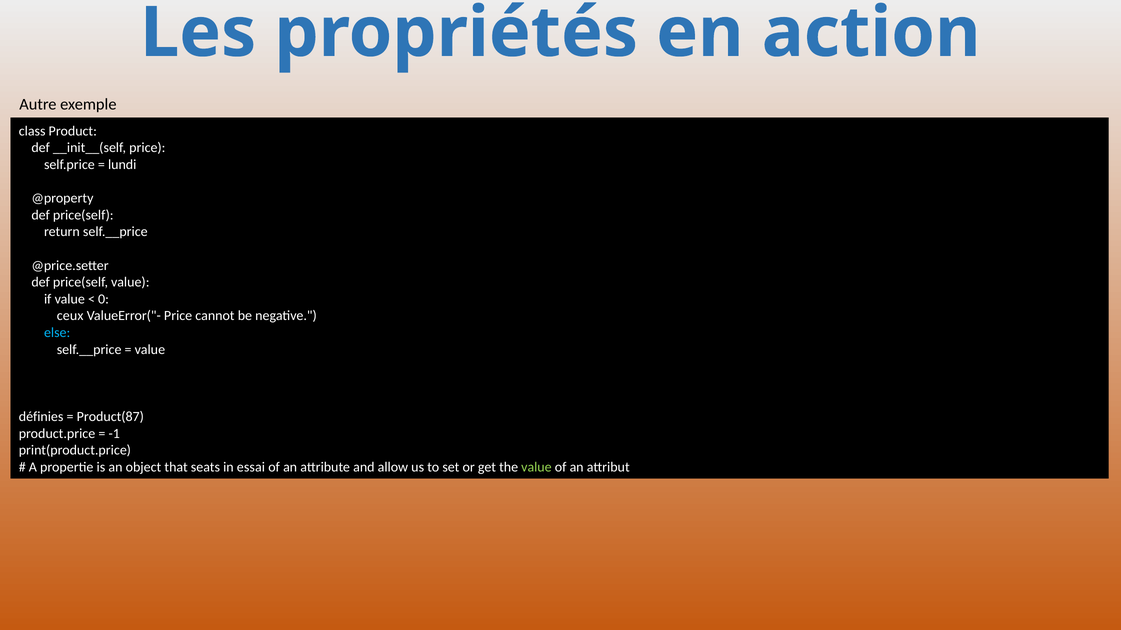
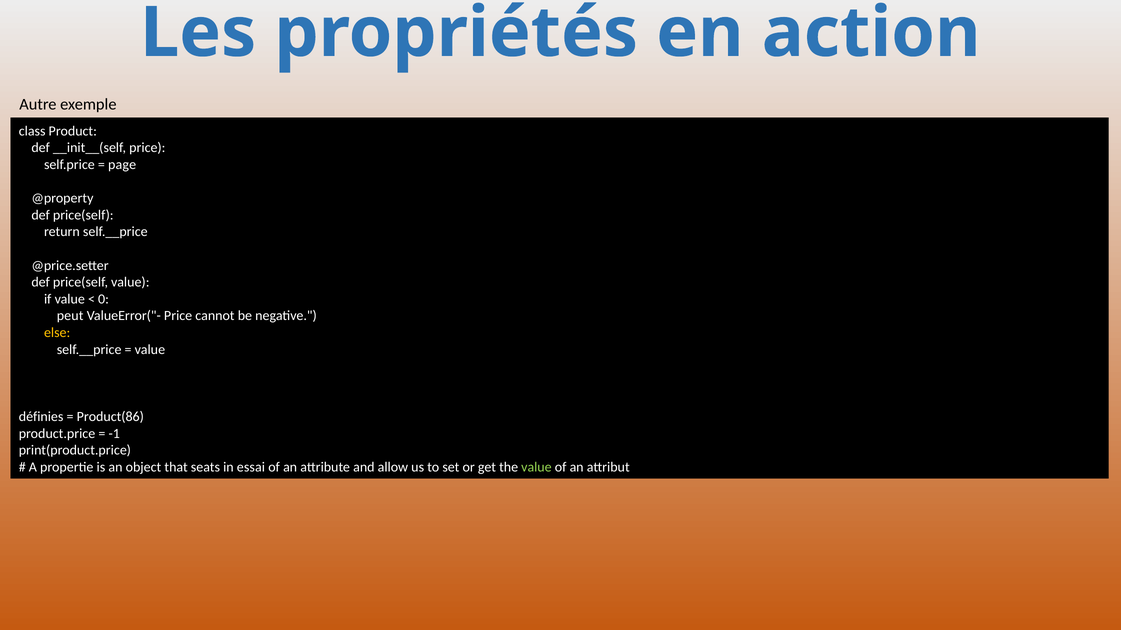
lundi: lundi -> page (122, 165)
ceux: ceux -> peut (70, 316)
else colour: light blue -> yellow (57, 333)
Product(87: Product(87 -> Product(86 (110, 417)
